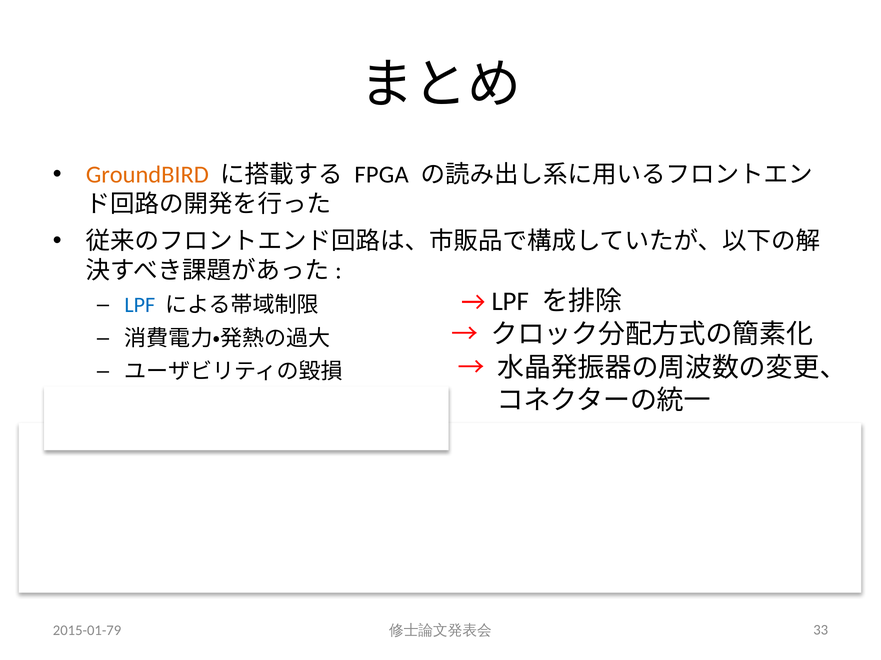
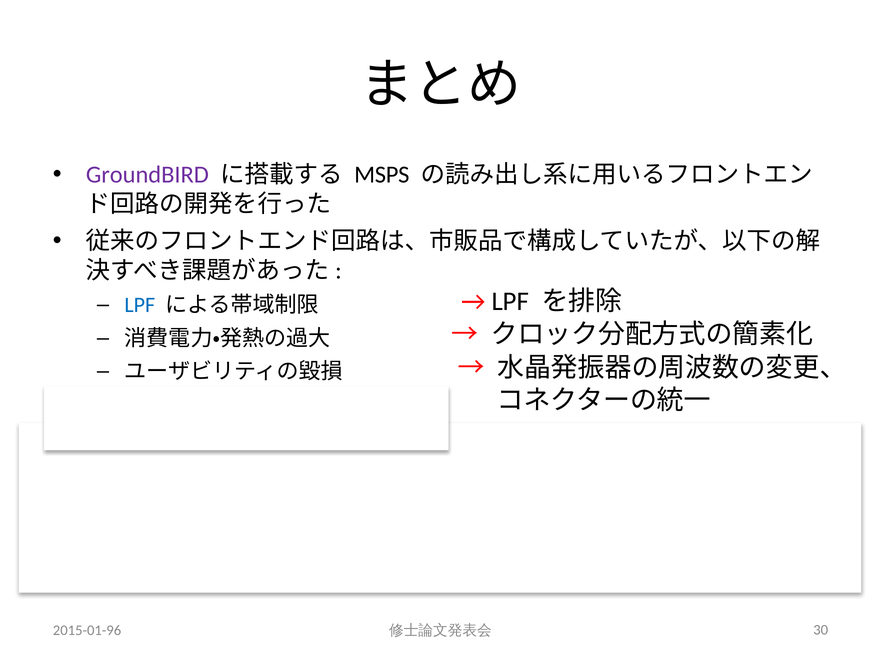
GroundBIRD colour: orange -> purple (147, 175)
FPGA: FPGA -> MSPS (382, 175)
2015-01-79: 2015-01-79 -> 2015-01-96 (87, 631)
33: 33 -> 30 (821, 631)
